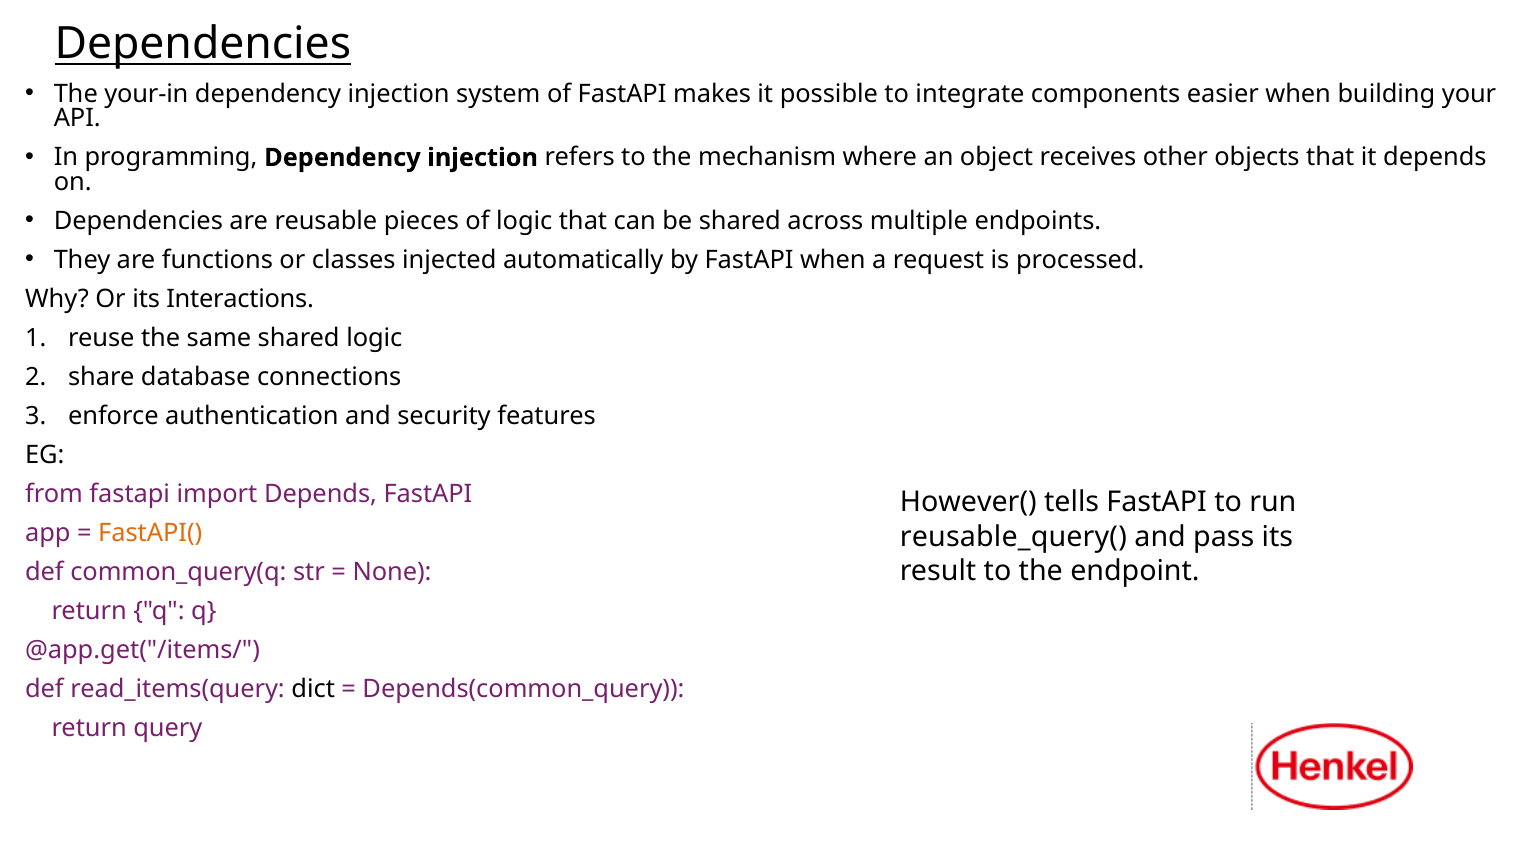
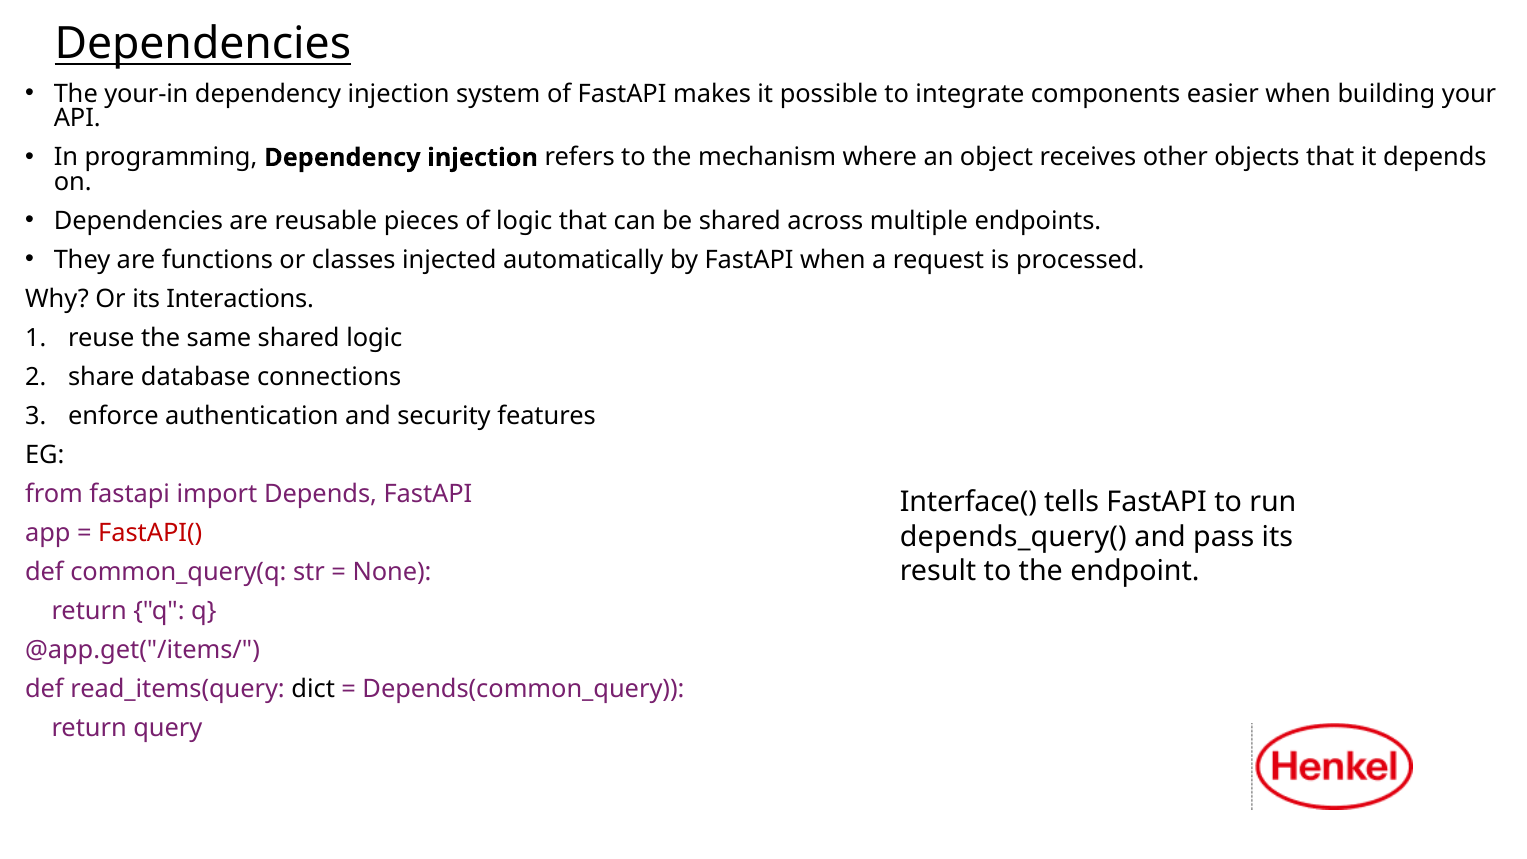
However(: However( -> Interface( (968, 502)
FastAPI( colour: orange -> red (150, 533)
reusable_query(: reusable_query( -> depends_query( (1013, 537)
